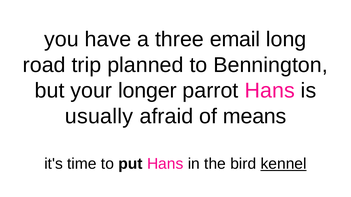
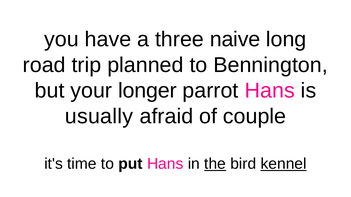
email: email -> naive (235, 39)
means: means -> couple (255, 117)
the underline: none -> present (215, 164)
